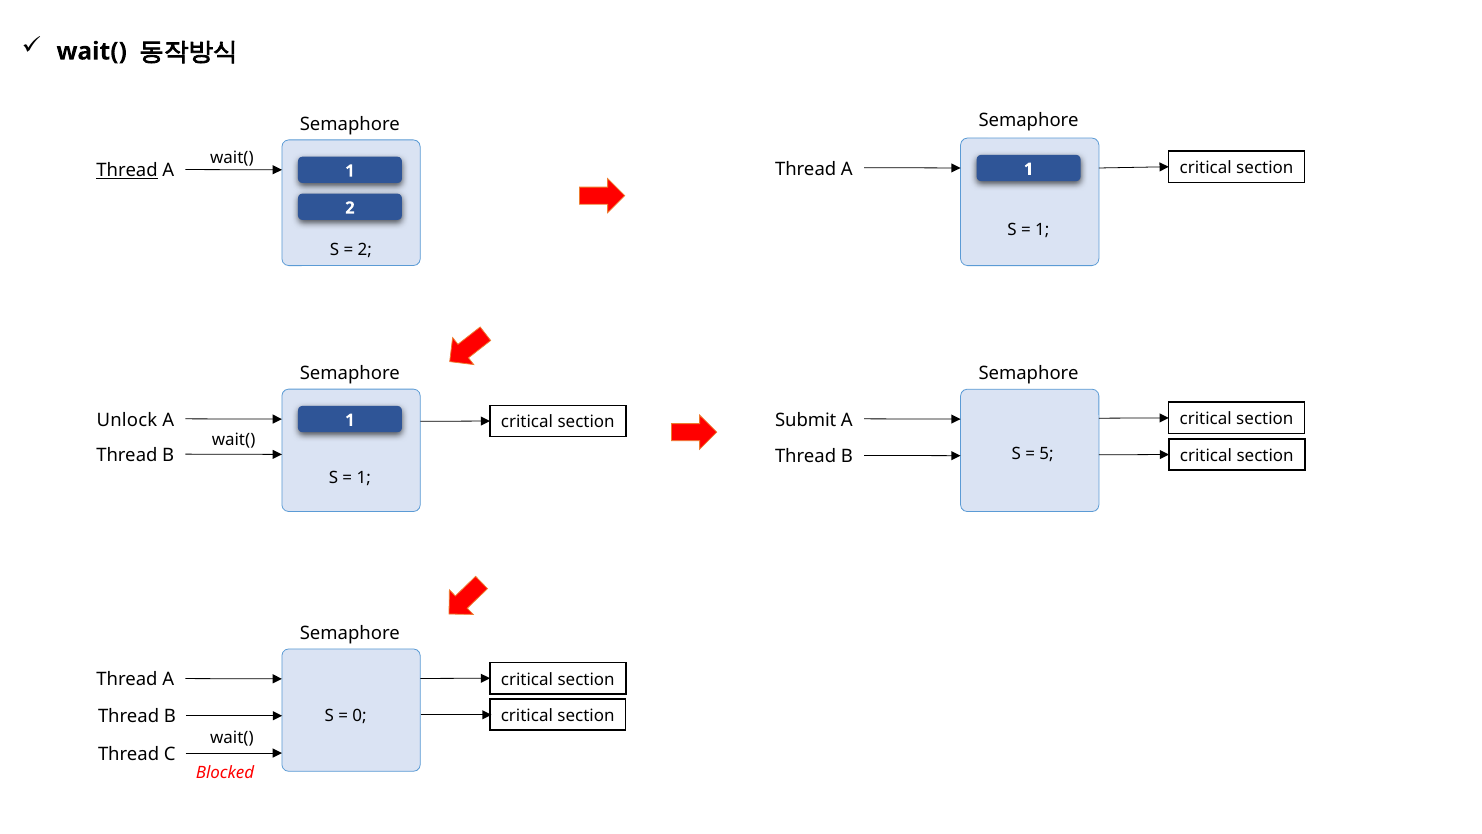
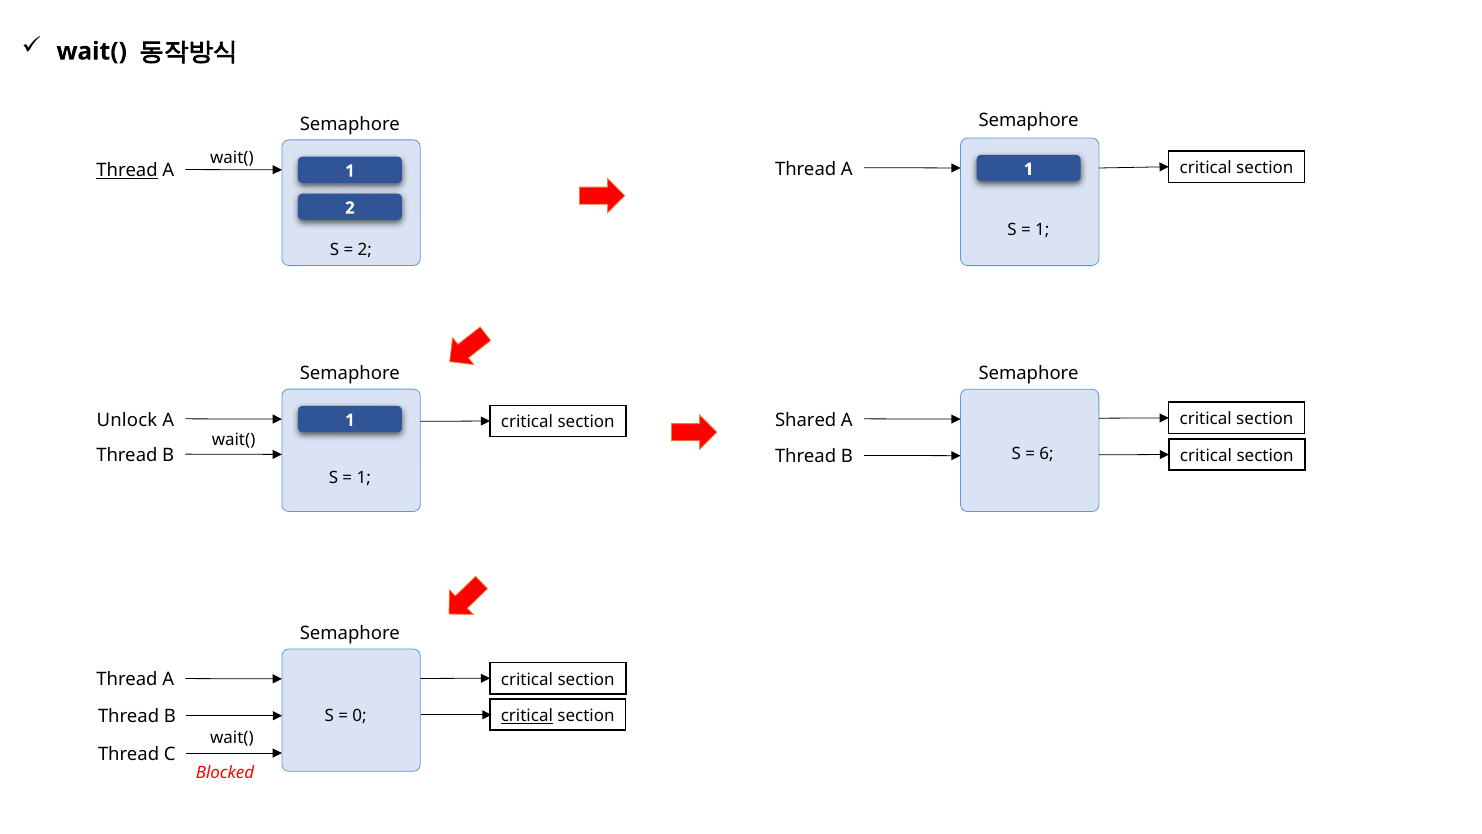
Submit: Submit -> Shared (806, 420)
5: 5 -> 6 (1047, 454)
critical underline: none -> present (527, 715)
